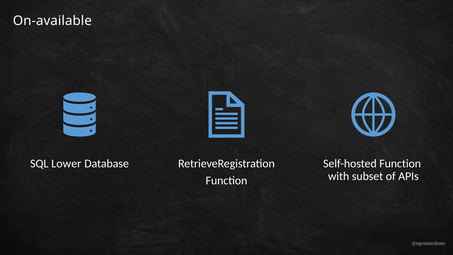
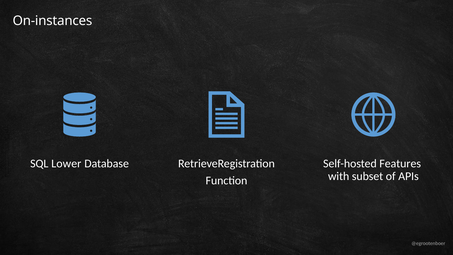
On-available: On-available -> On-instances (52, 21)
Self-hosted Function: Function -> Features (400, 164)
